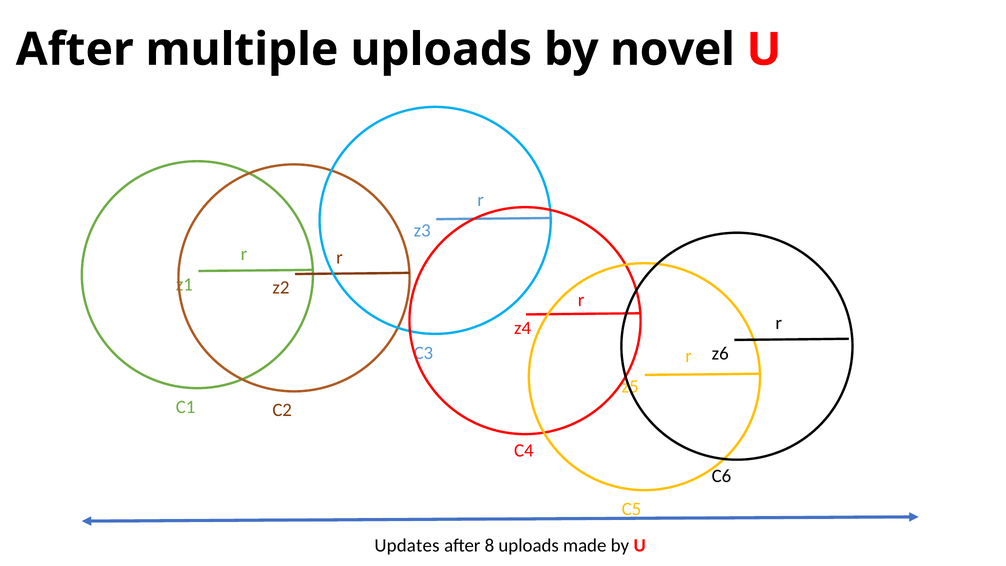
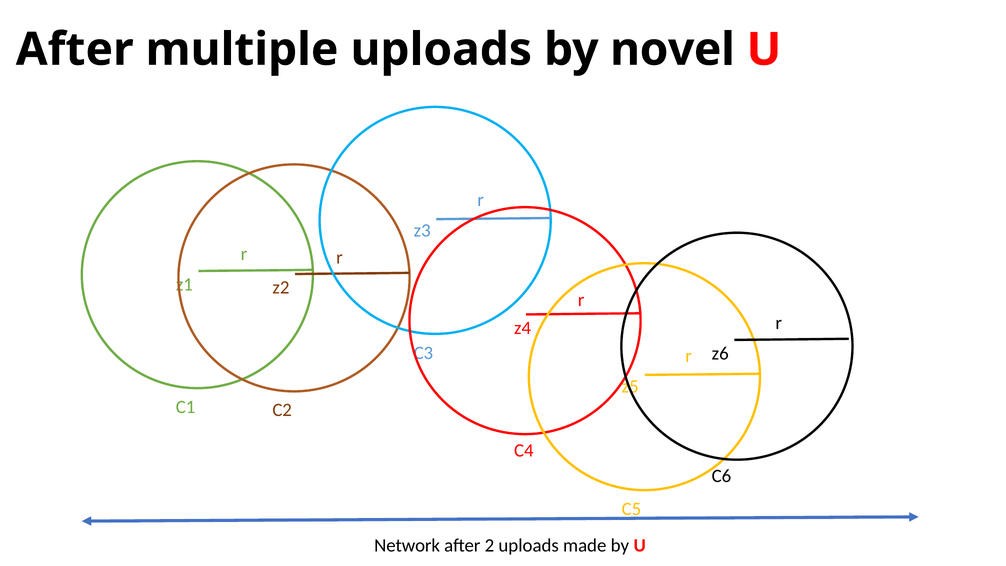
Updates: Updates -> Network (407, 545)
8: 8 -> 2 (489, 545)
